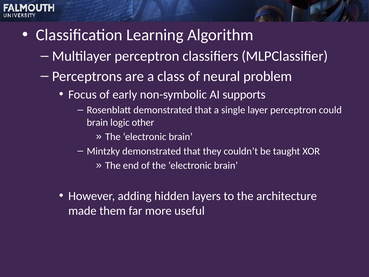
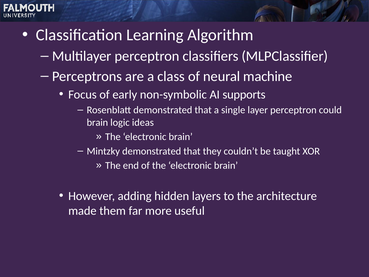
problem: problem -> machine (268, 76)
other: other -> ideas (143, 122)
